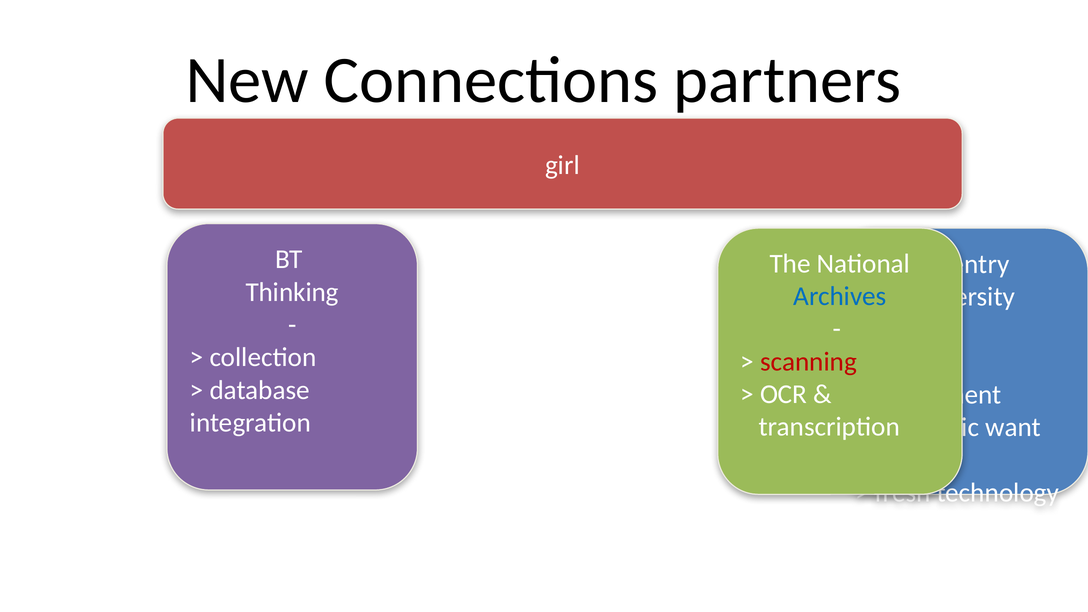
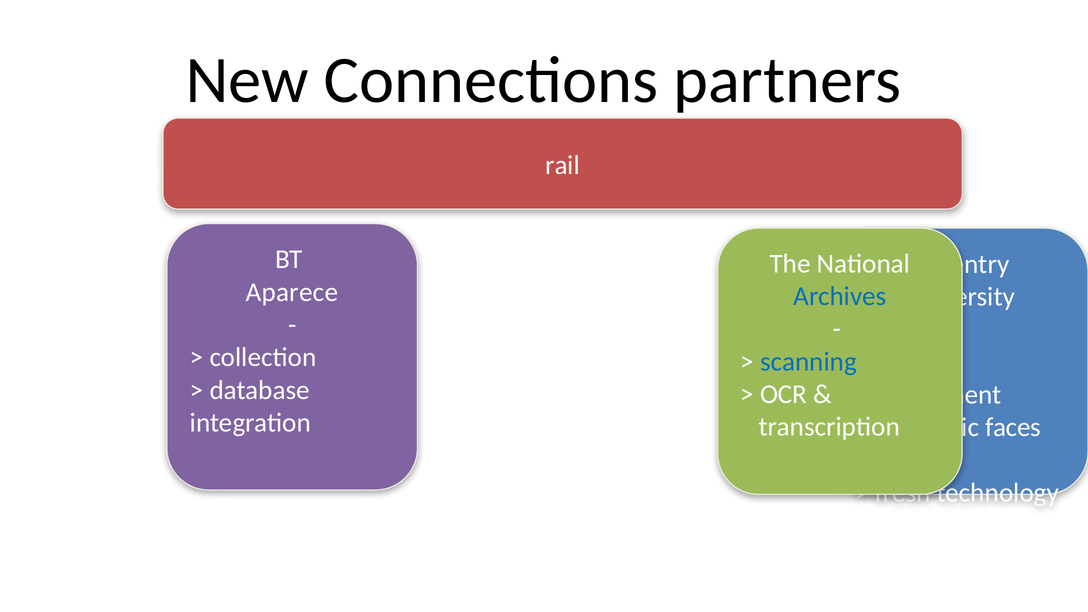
girl: girl -> rail (562, 165)
Thinking: Thinking -> Aparece (292, 292)
scanning colour: red -> blue (808, 362)
want: want -> faces (1013, 428)
